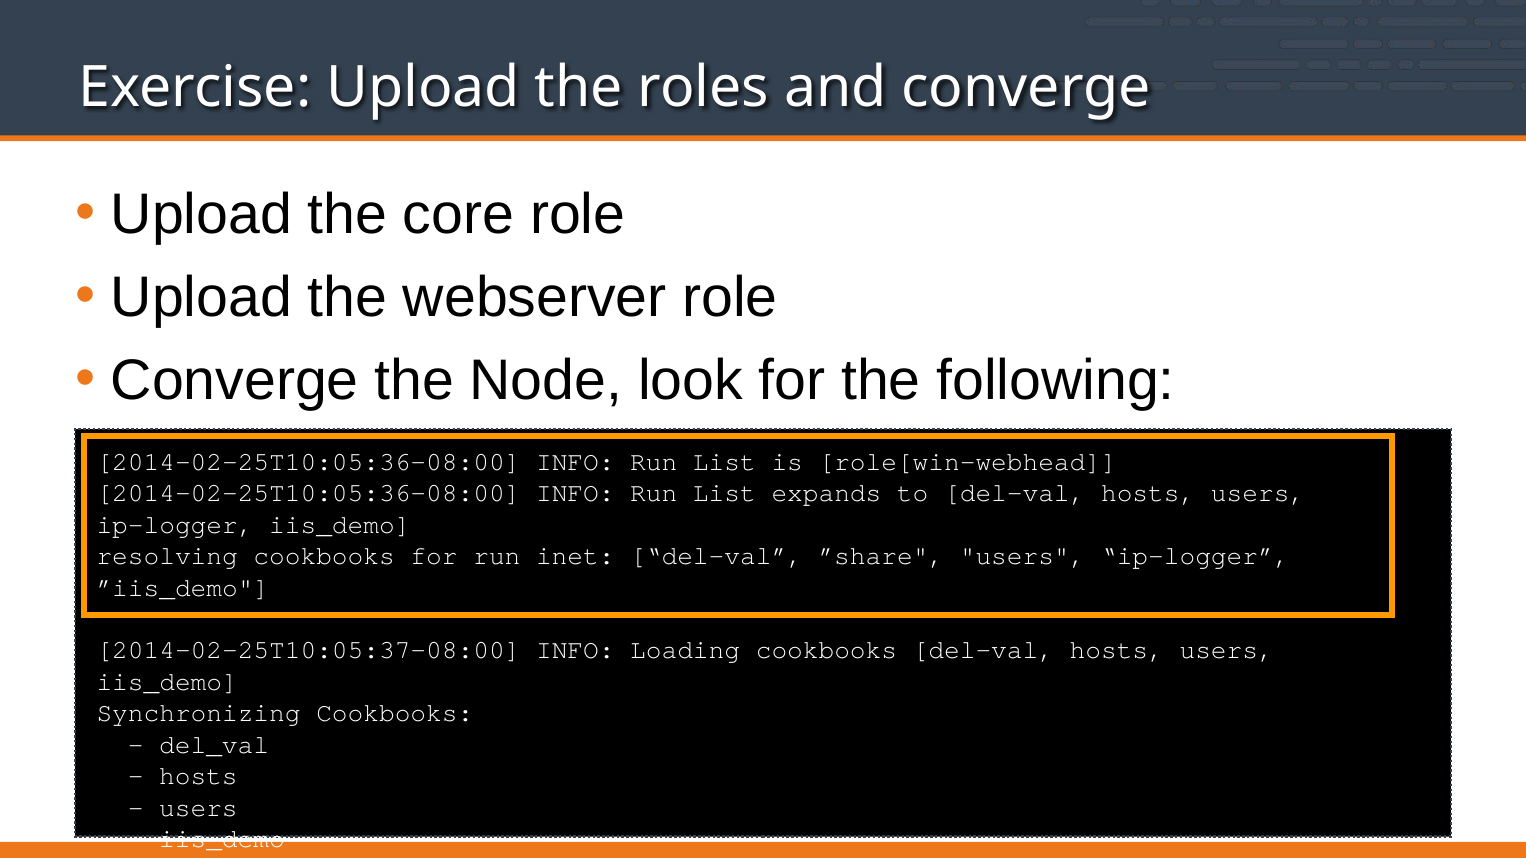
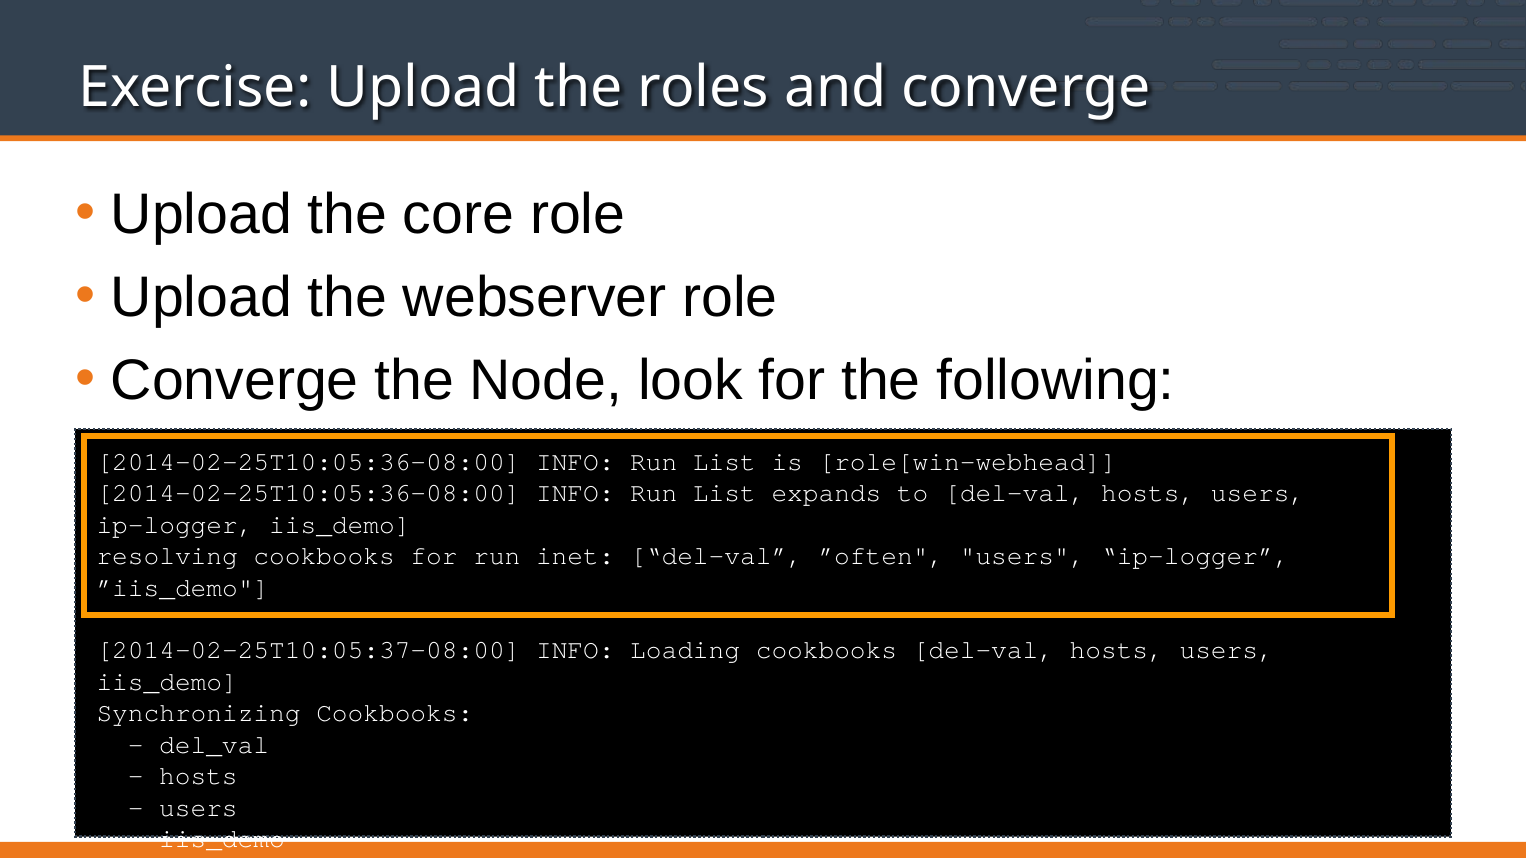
”share: ”share -> ”often (881, 556)
